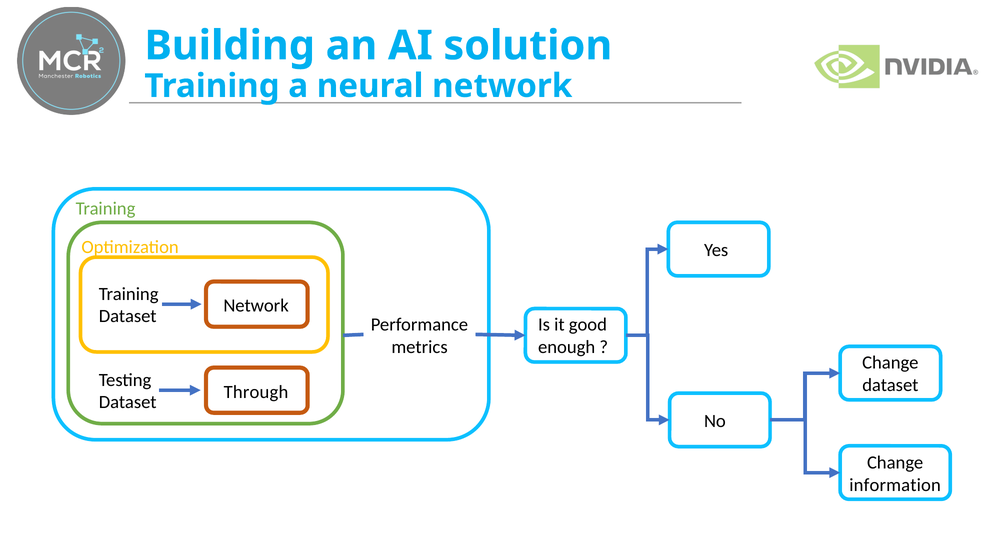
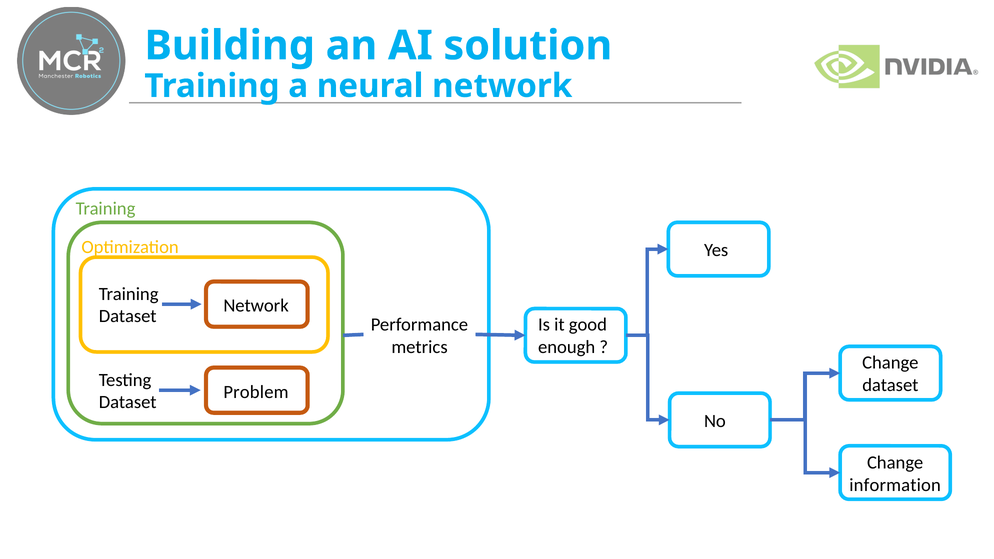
Through: Through -> Problem (256, 392)
